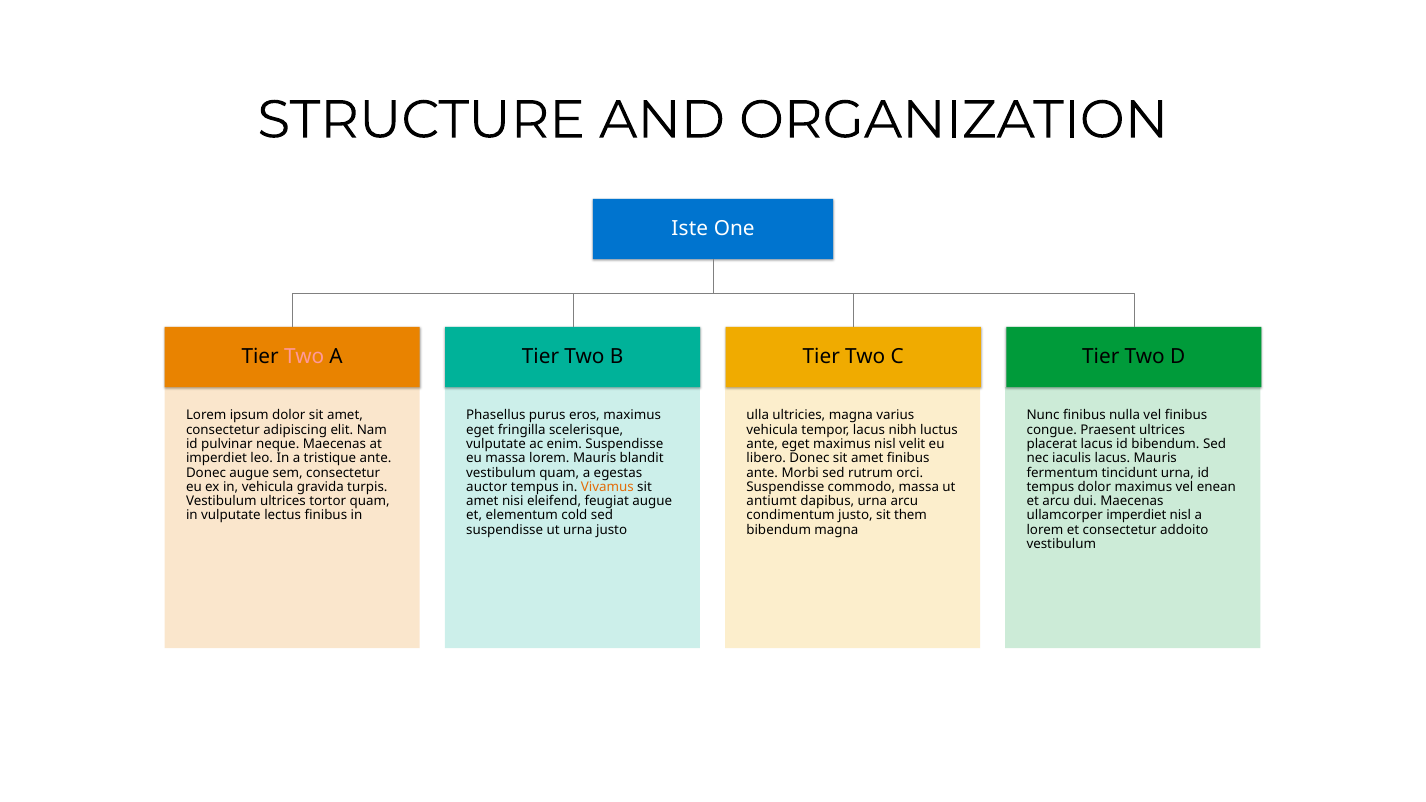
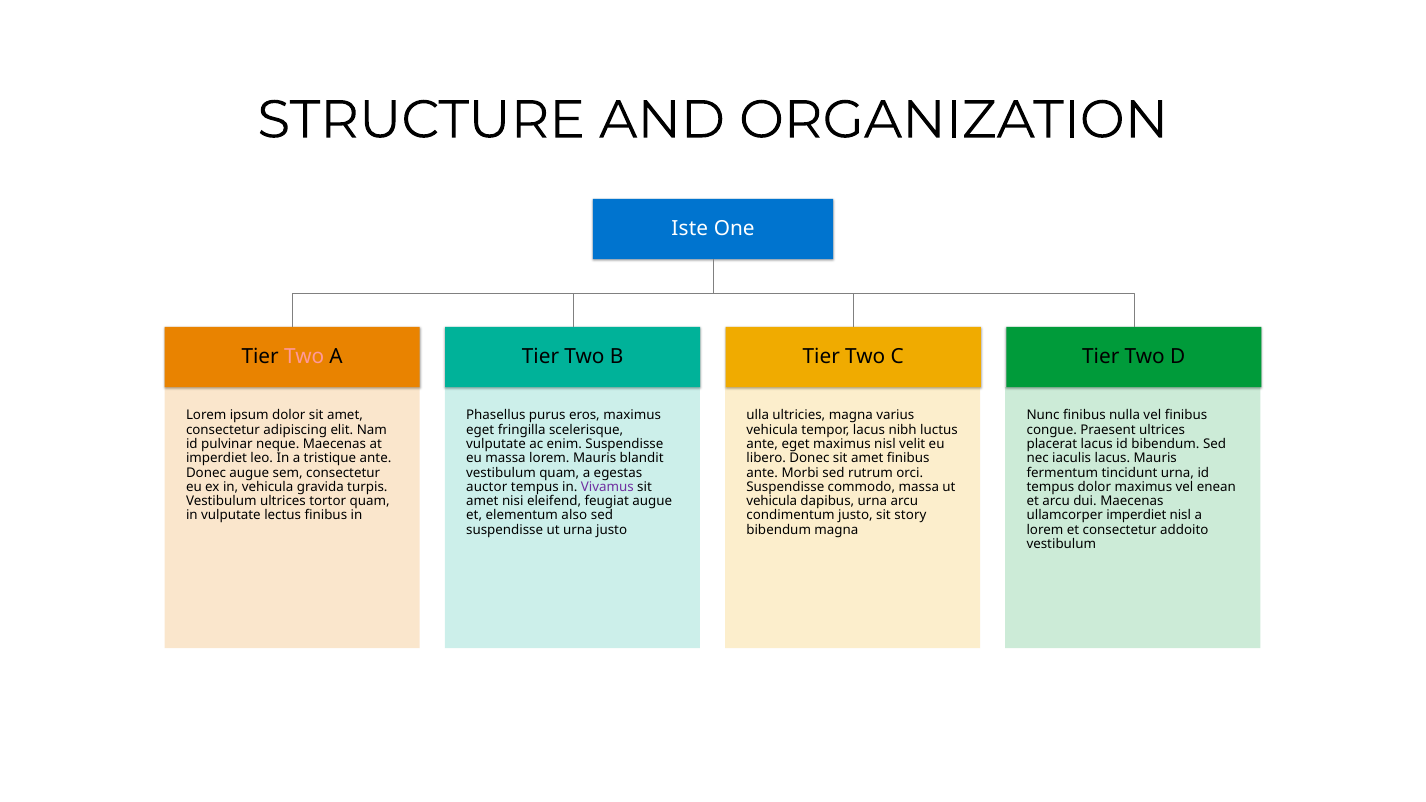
Vivamus colour: orange -> purple (607, 487)
antiumt: antiumt -> vehicula (772, 501)
cold: cold -> also (574, 515)
them: them -> story (910, 515)
